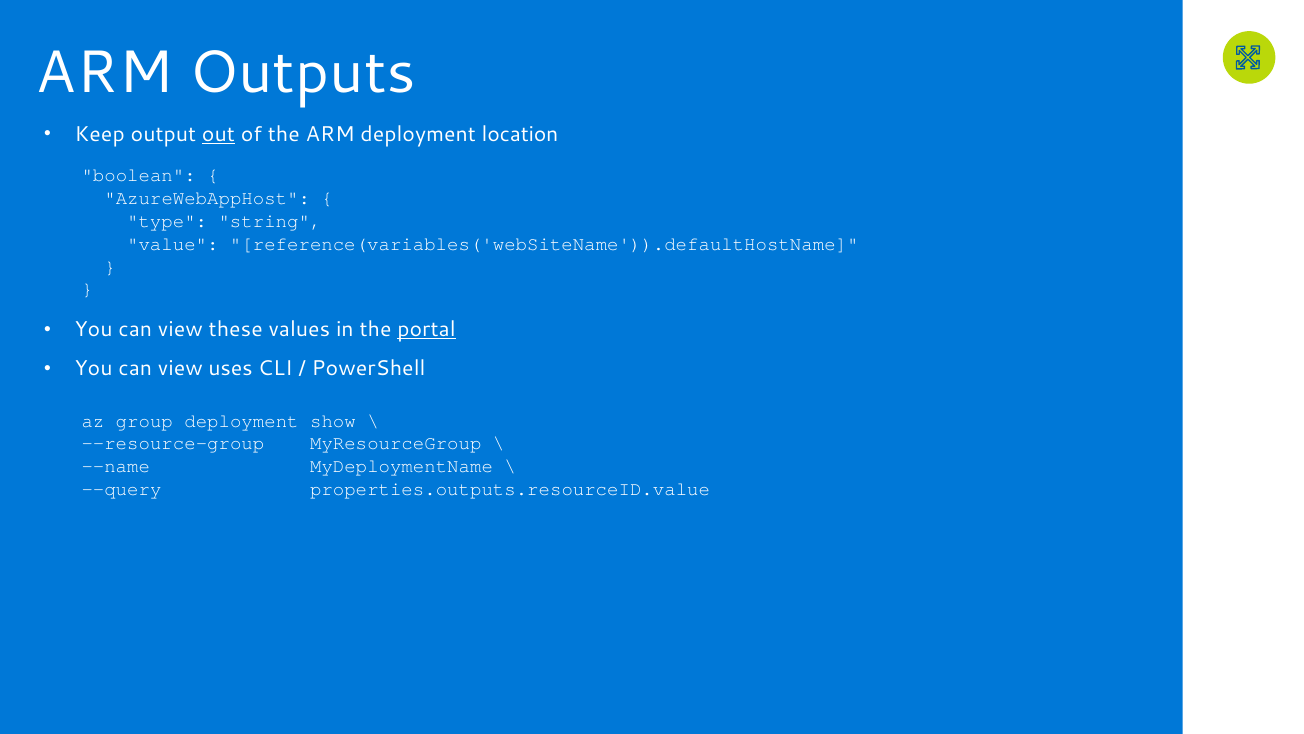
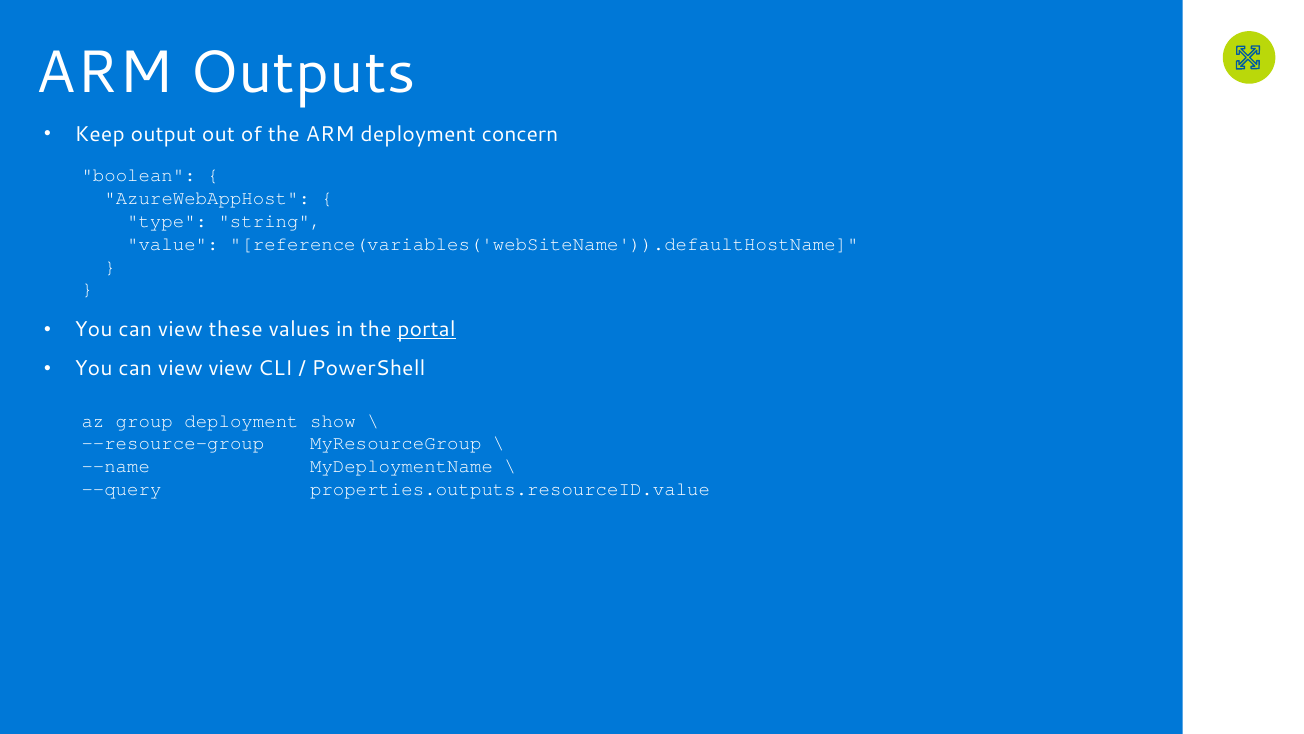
out underline: present -> none (218, 134)
location: location -> concern (520, 134)
view uses: uses -> view (231, 368)
